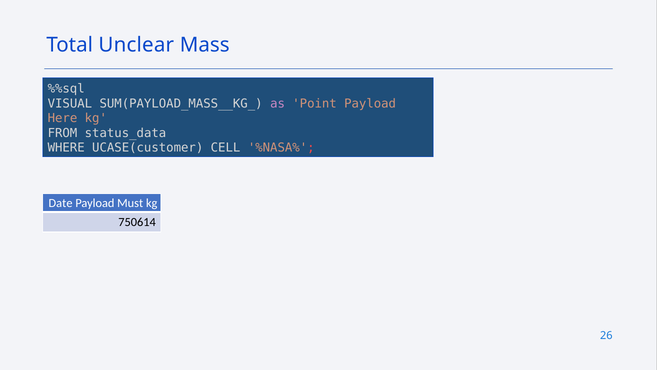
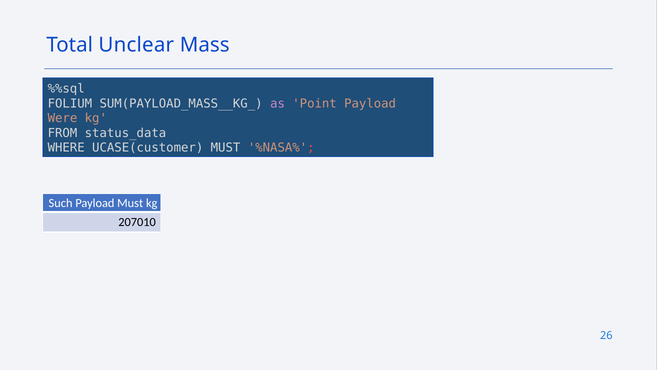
VISUAL: VISUAL -> FOLIUM (70, 103)
Here: Here -> Were (62, 118)
UCASE(customer CELL: CELL -> MUST (226, 148)
Date: Date -> Such (61, 203)
750614: 750614 -> 207010 (137, 222)
